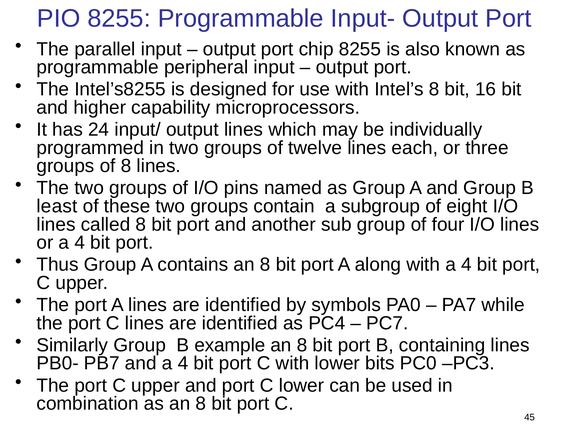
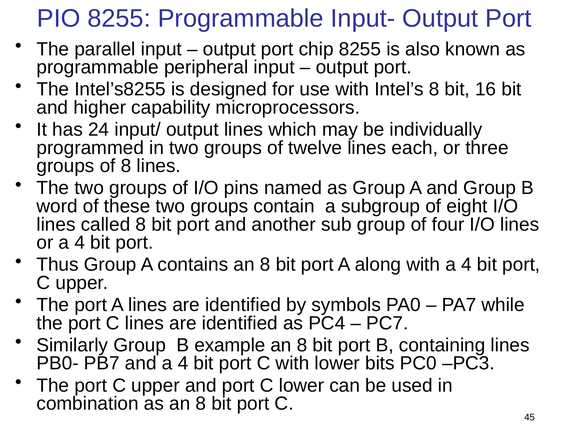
least: least -> word (57, 206)
